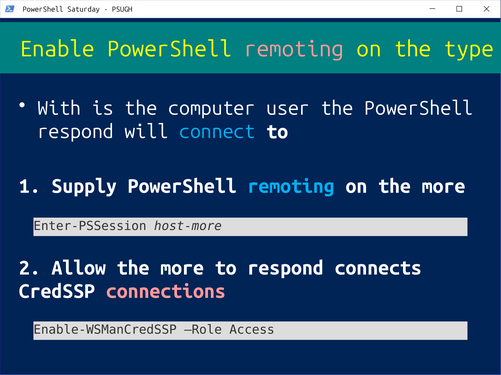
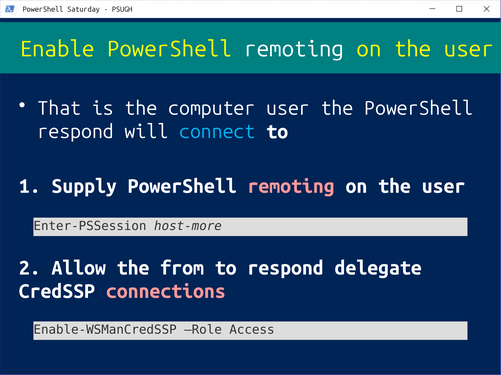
remoting colour: pink -> white (294, 49)
type: type -> user (469, 49)
With: With -> That (59, 109)
remoting colour: light blue -> pink (291, 187)
more: more -> user (444, 187)
Allow the more: more -> from (182, 269)
connects: connects -> delegate (378, 269)
